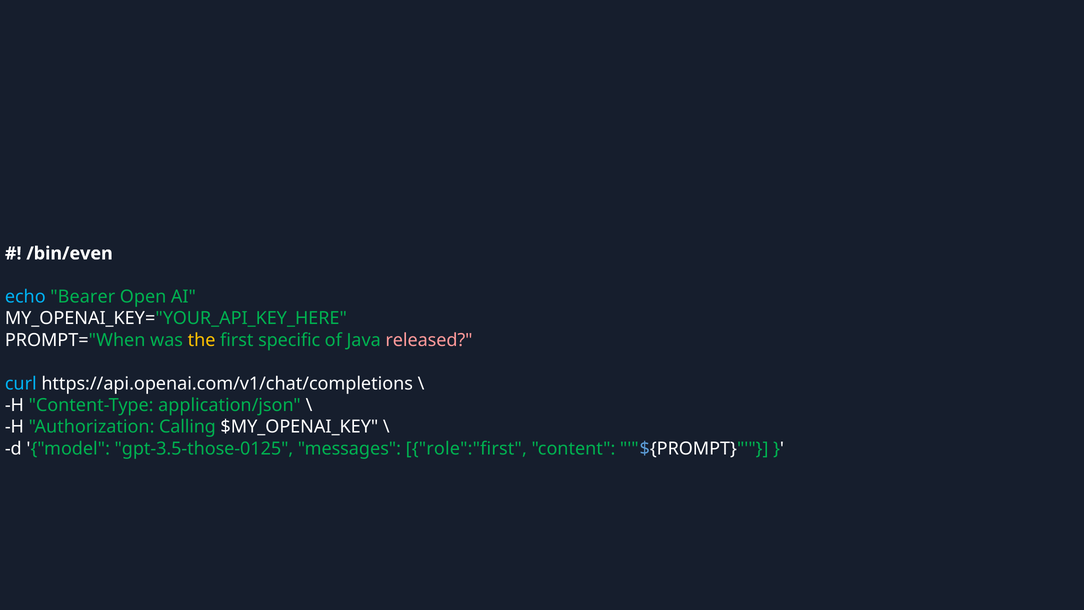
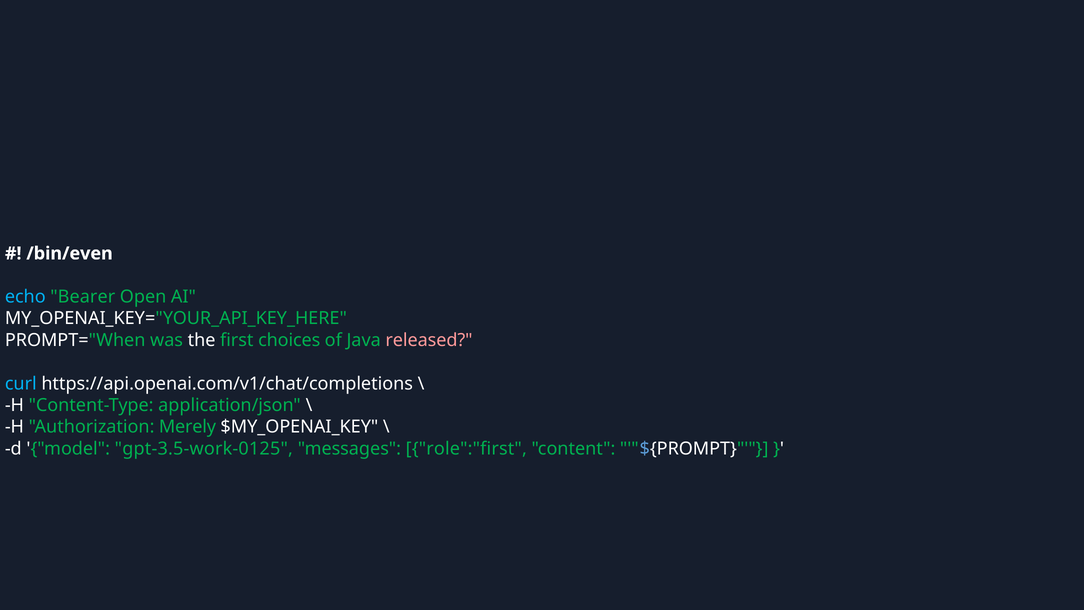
the colour: yellow -> white (202, 340)
specific: specific -> choices (289, 340)
Calling: Calling -> Merely (187, 427)
gpt-3.5-those-0125: gpt-3.5-those-0125 -> gpt-3.5-work-0125 (204, 448)
